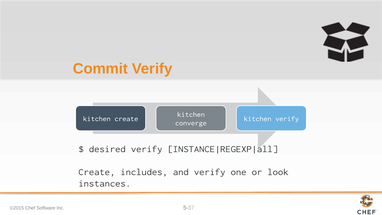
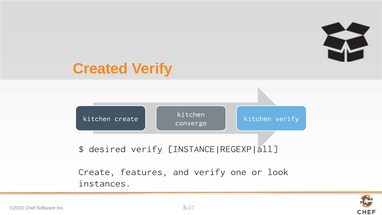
Commit: Commit -> Created (100, 69)
includes: includes -> features (144, 172)
